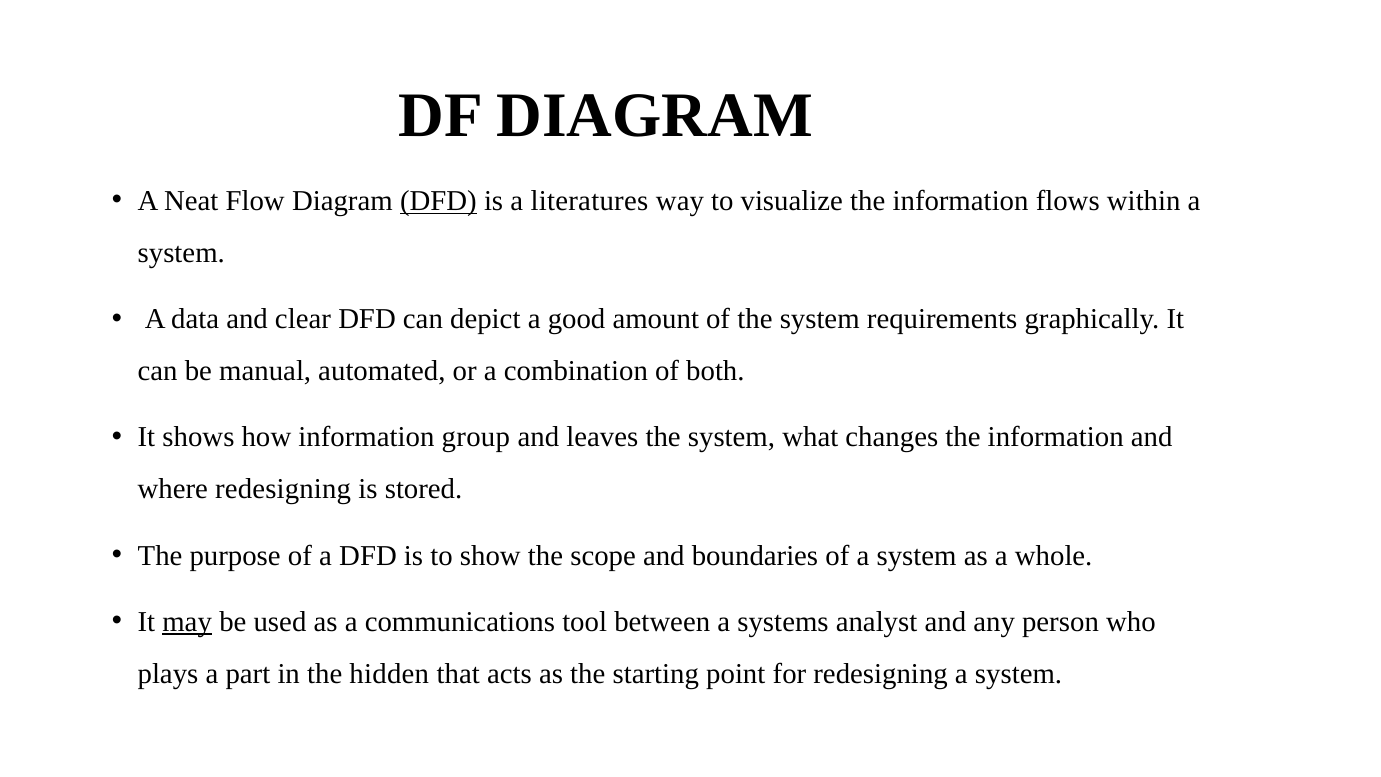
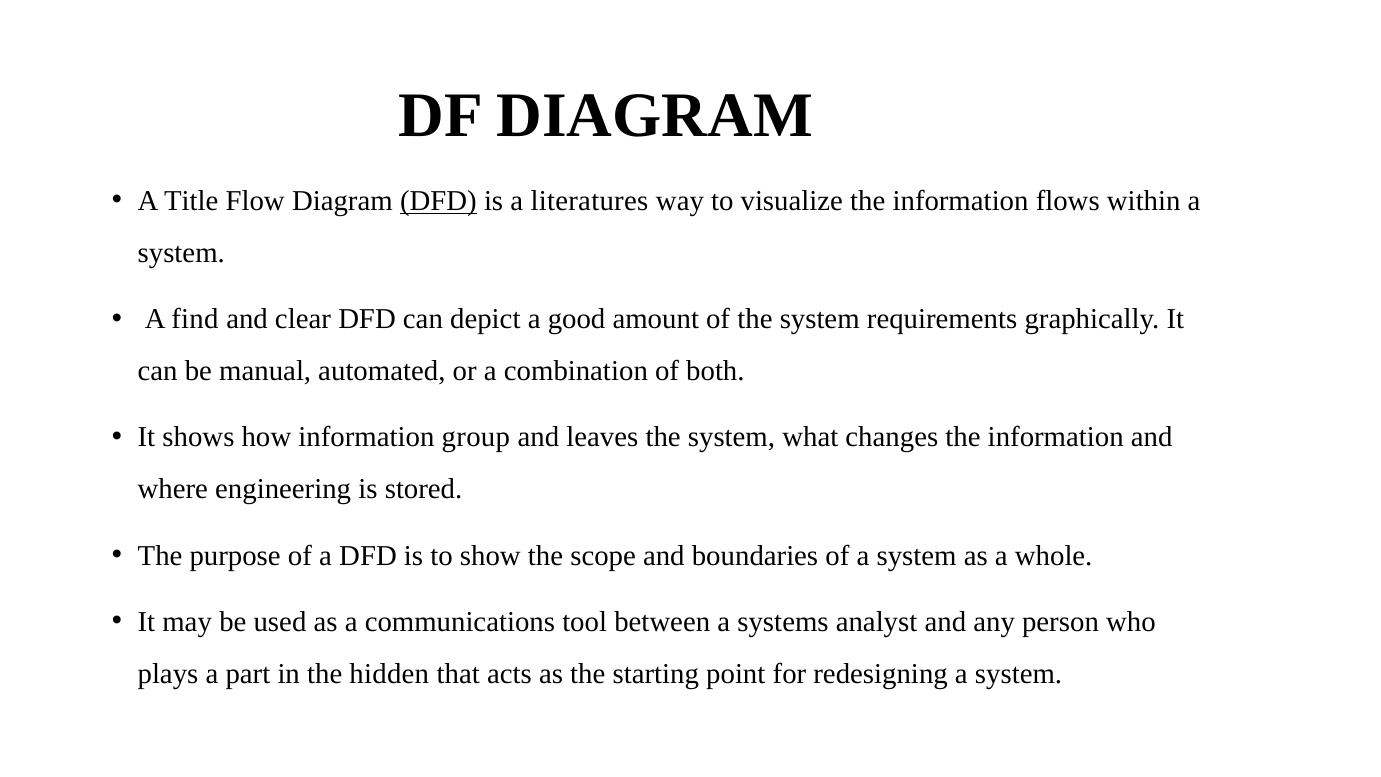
Neat: Neat -> Title (191, 201)
data: data -> find (195, 319)
where redesigning: redesigning -> engineering (283, 489)
may underline: present -> none (187, 622)
